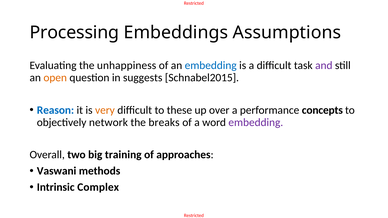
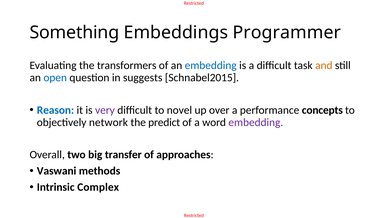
Processing: Processing -> Something (74, 33)
Assumptions: Assumptions -> Programmer (287, 33)
unhappiness: unhappiness -> transformers (127, 66)
and colour: purple -> orange (324, 66)
open colour: orange -> blue (55, 78)
very colour: orange -> purple (105, 110)
these: these -> novel (179, 110)
breaks: breaks -> predict (164, 122)
training: training -> transfer (123, 155)
